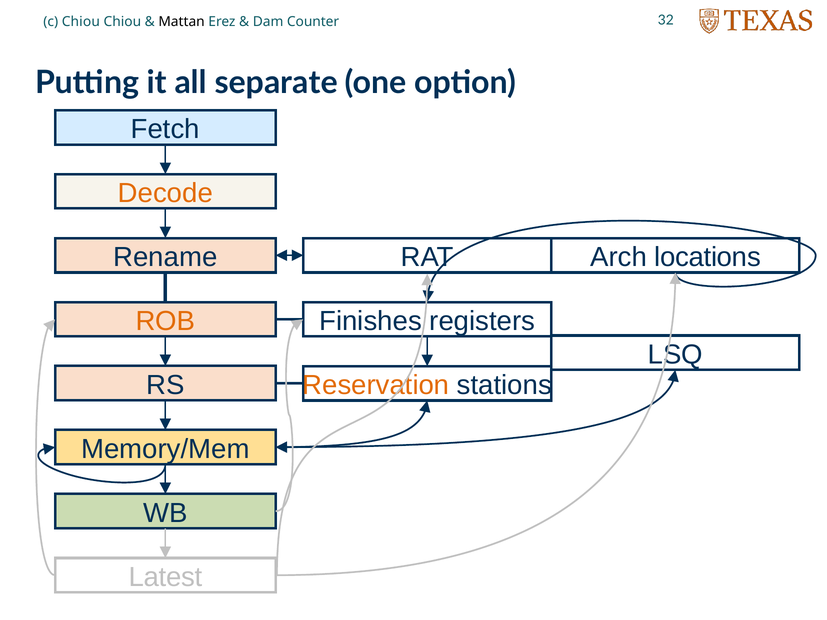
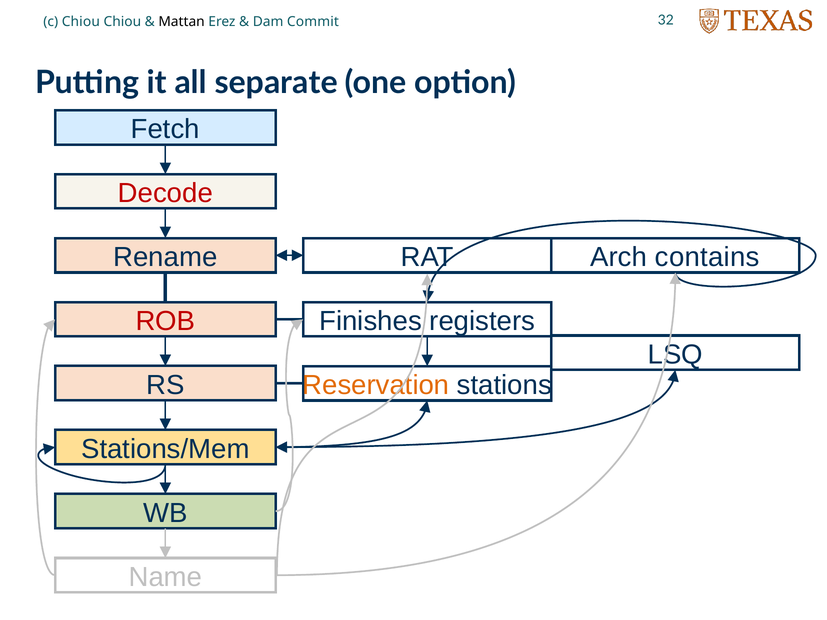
Counter: Counter -> Commit (313, 22)
Decode colour: orange -> red (165, 193)
locations: locations -> contains (707, 257)
ROB colour: orange -> red (165, 321)
Memory/Mem: Memory/Mem -> Stations/Mem (165, 449)
Latest: Latest -> Name (165, 577)
